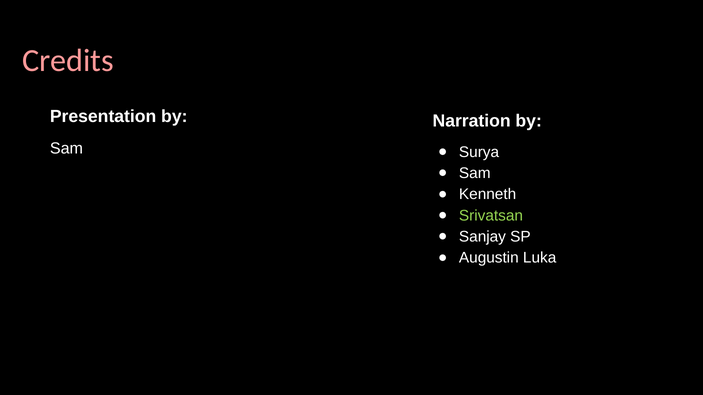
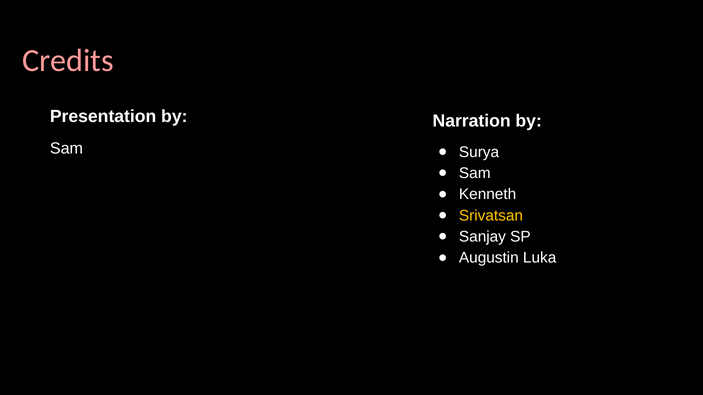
Srivatsan colour: light green -> yellow (491, 216)
